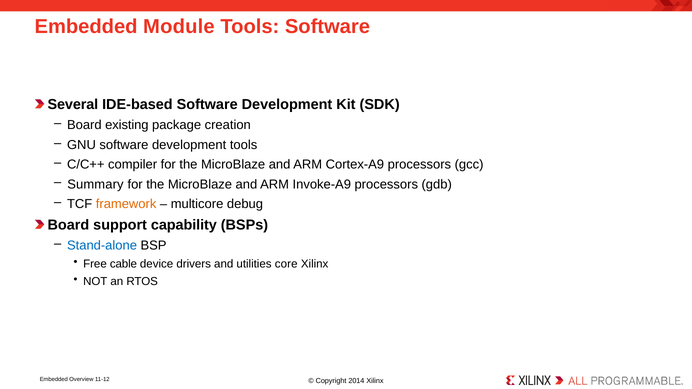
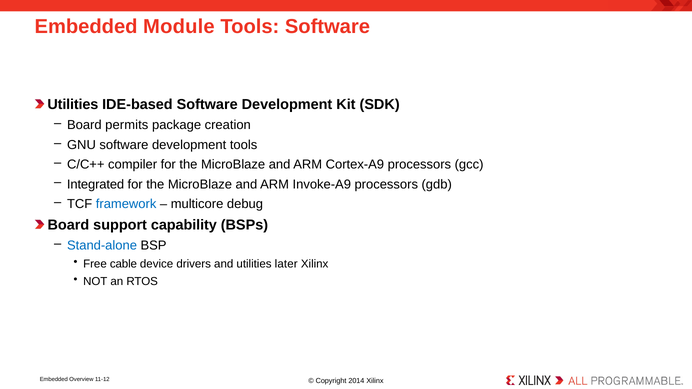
Several: Several -> Utilities (73, 105)
existing: existing -> permits (127, 125)
Summary: Summary -> Integrated (96, 184)
framework colour: orange -> blue (126, 204)
core: core -> later (286, 264)
